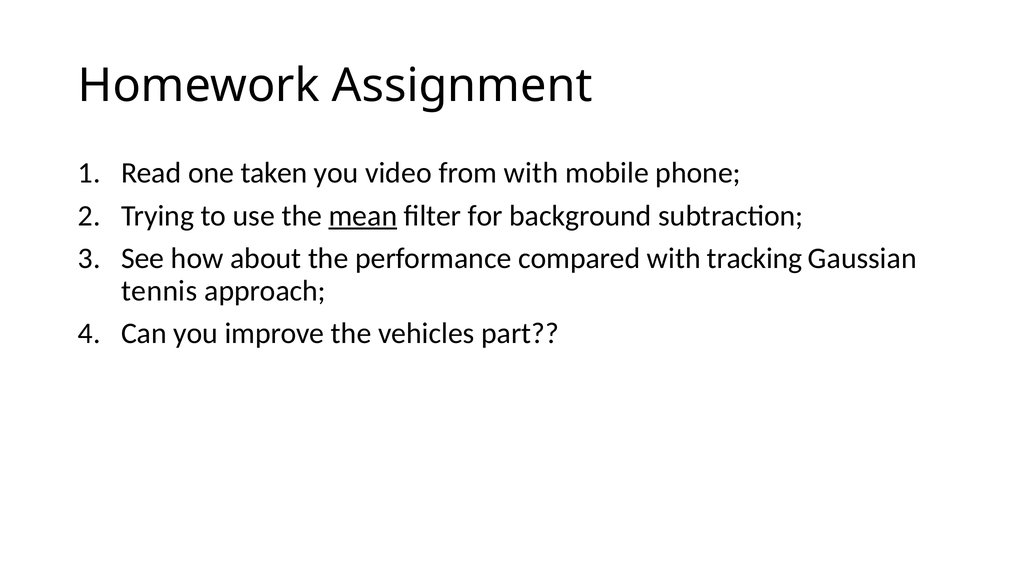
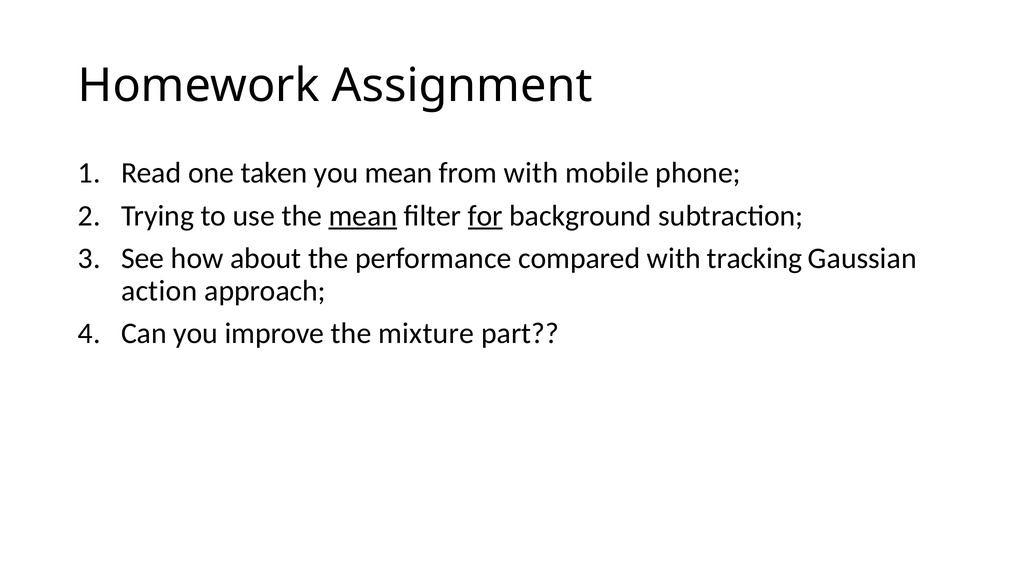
you video: video -> mean (399, 173)
for underline: none -> present (485, 216)
tennis: tennis -> action (159, 291)
vehicles: vehicles -> mixture (426, 334)
